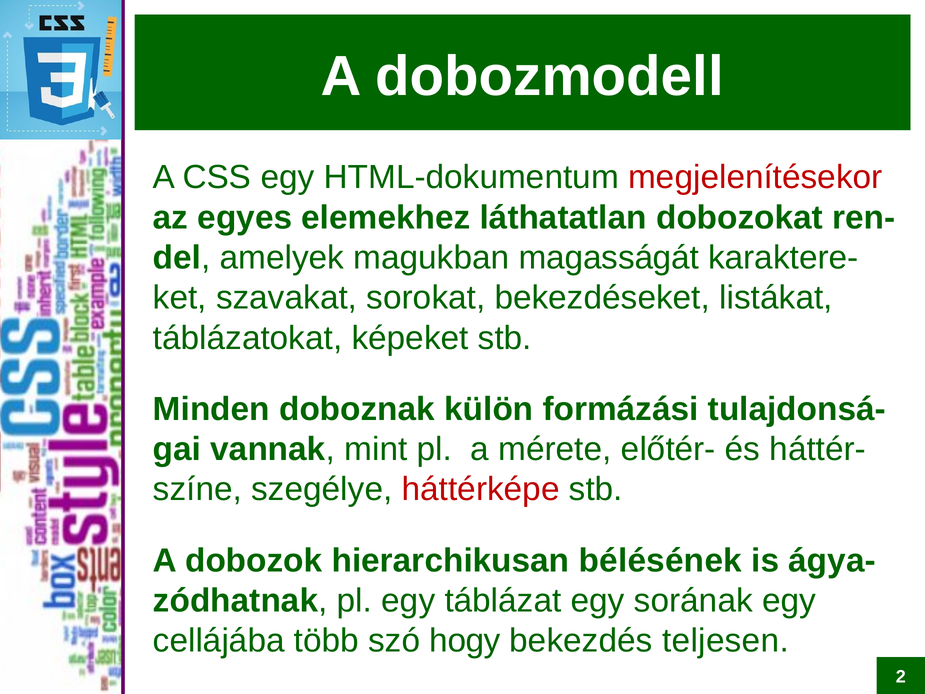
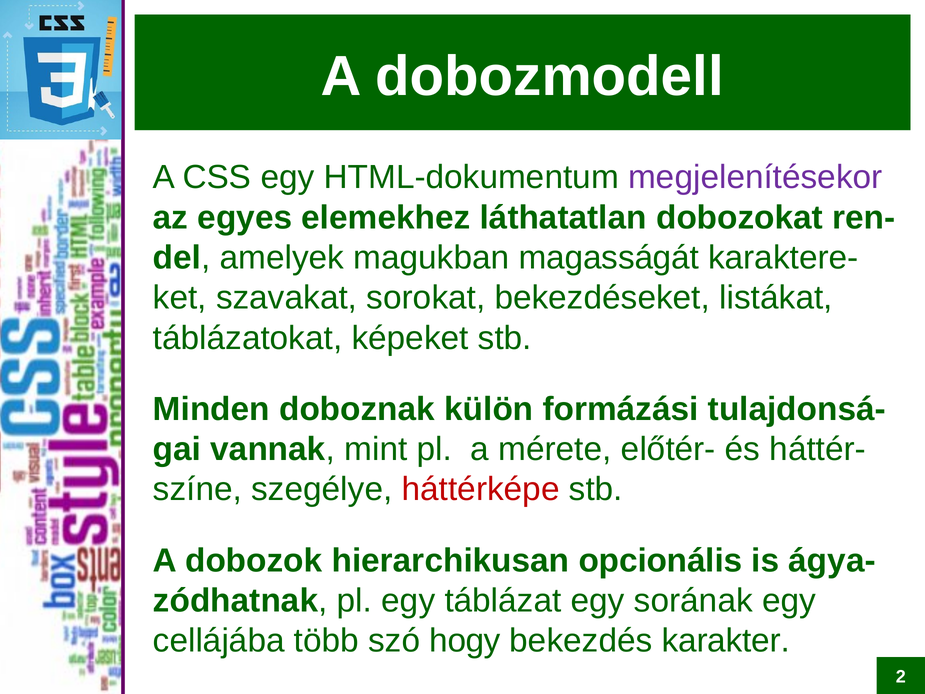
megjelenítésekor colour: red -> purple (755, 177)
bélésének: bélésének -> opcionális (660, 560)
teljesen: teljesen -> karakter (726, 641)
